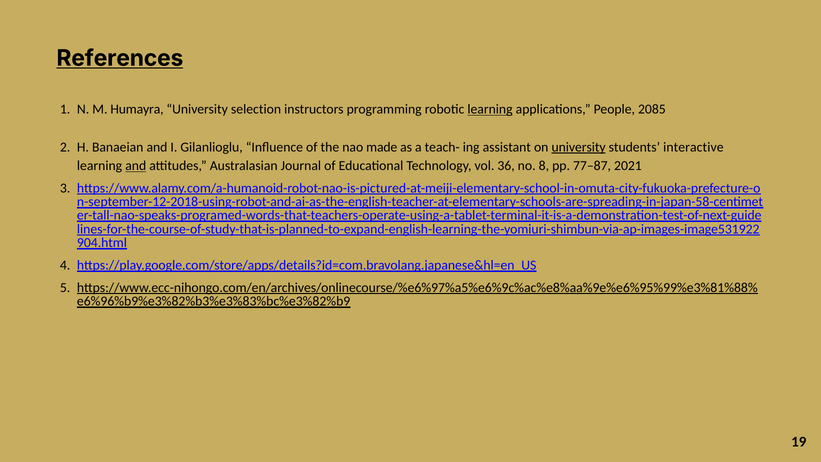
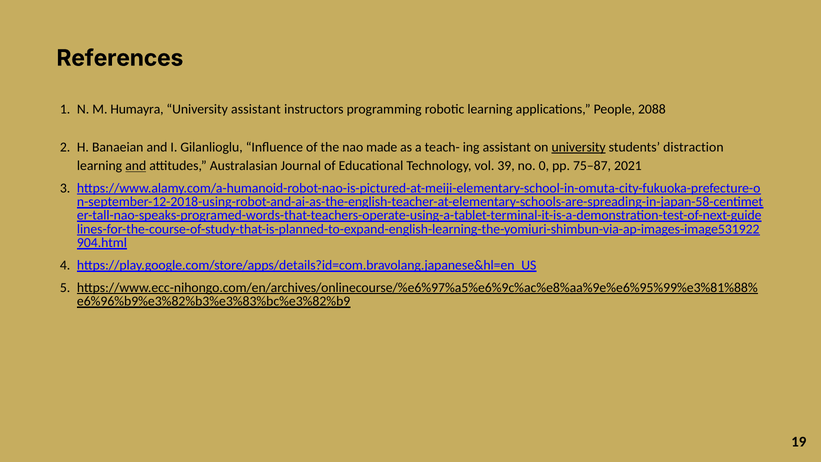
References underline: present -> none (120, 58)
University selection: selection -> assistant (256, 109)
learning underline: present -> none (490, 109)
2085: 2085 -> 2088 (652, 109)
interactive: interactive -> distraction (693, 147)
36: 36 -> 39 (506, 166)
8: 8 -> 0 (544, 166)
77–87: 77–87 -> 75–87 (592, 166)
